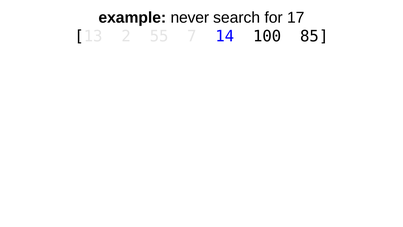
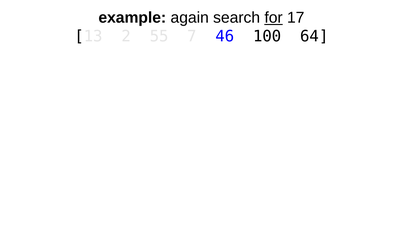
never: never -> again (190, 18)
for underline: none -> present (274, 18)
14: 14 -> 46 (225, 36)
85: 85 -> 64 (314, 36)
